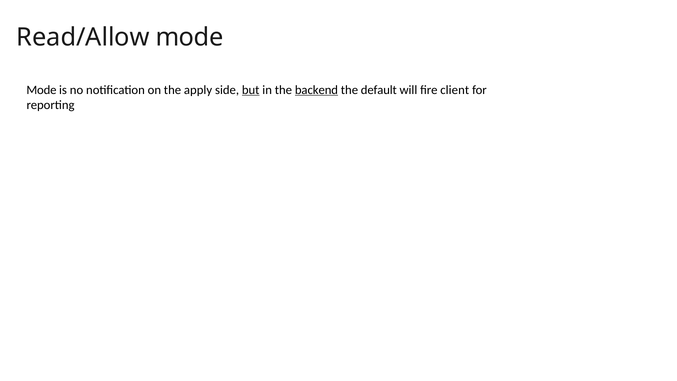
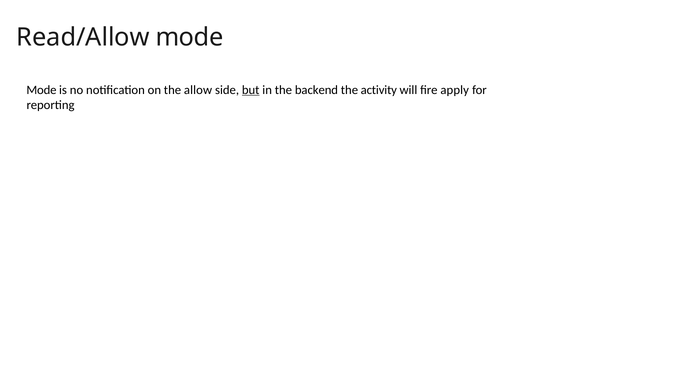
apply: apply -> allow (198, 90)
backend underline: present -> none (316, 90)
default: default -> activity (379, 90)
client: client -> apply (455, 90)
